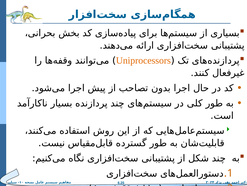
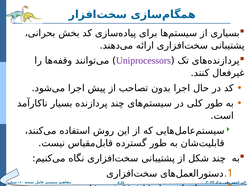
Uniprocessors colour: orange -> purple (143, 60)
